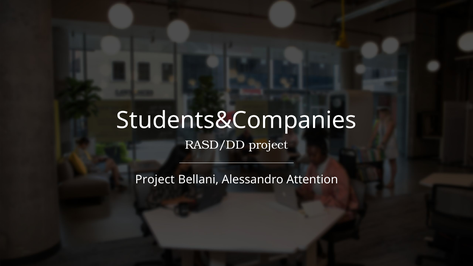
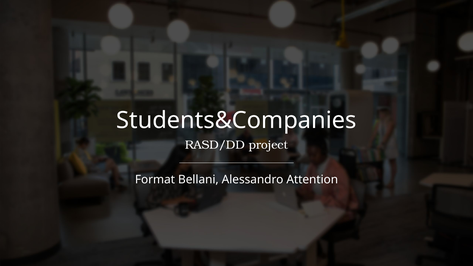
Project: Project -> Format (155, 180)
